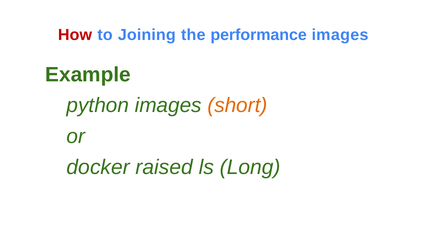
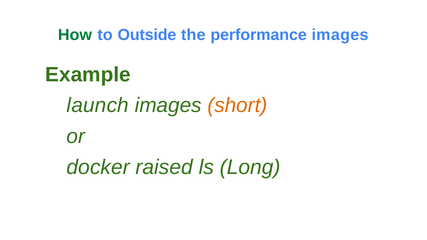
How colour: red -> green (75, 35)
Joining: Joining -> Outside (147, 35)
python: python -> launch (98, 105)
